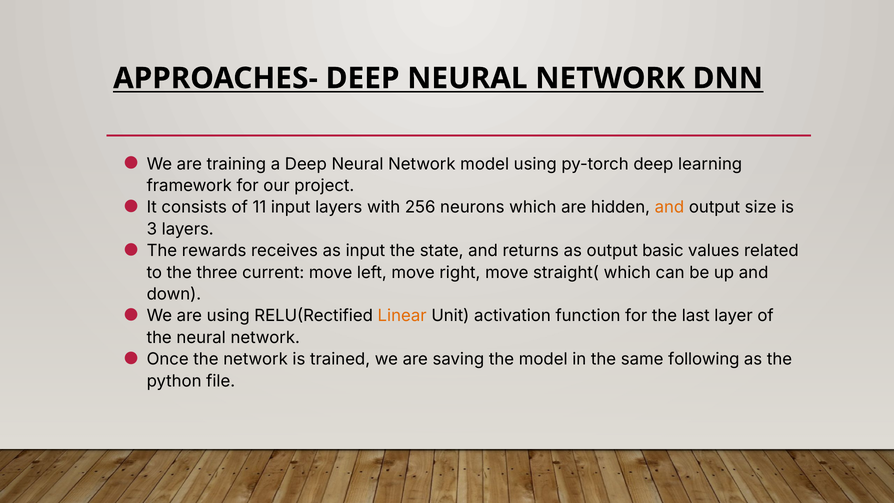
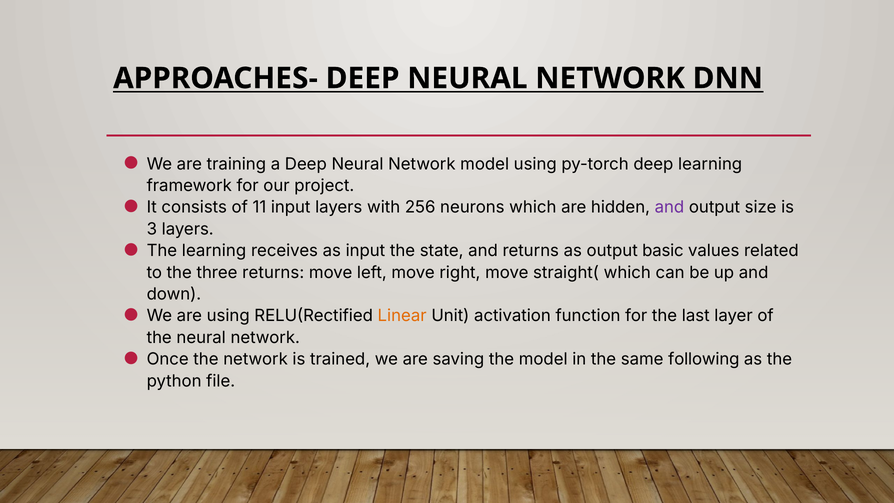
and colour: orange -> purple (669, 207)
The rewards: rewards -> learning (214, 251)
three current: current -> returns (273, 272)
